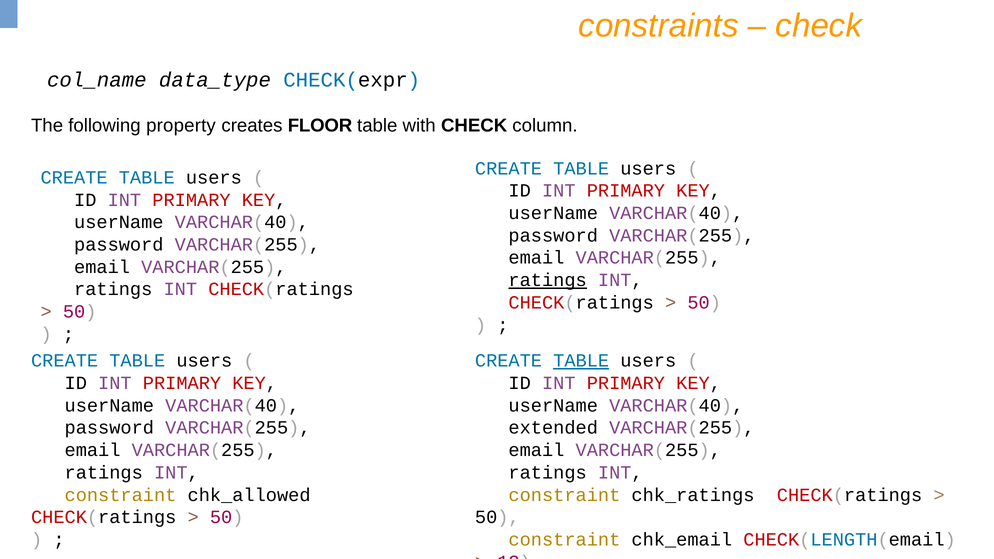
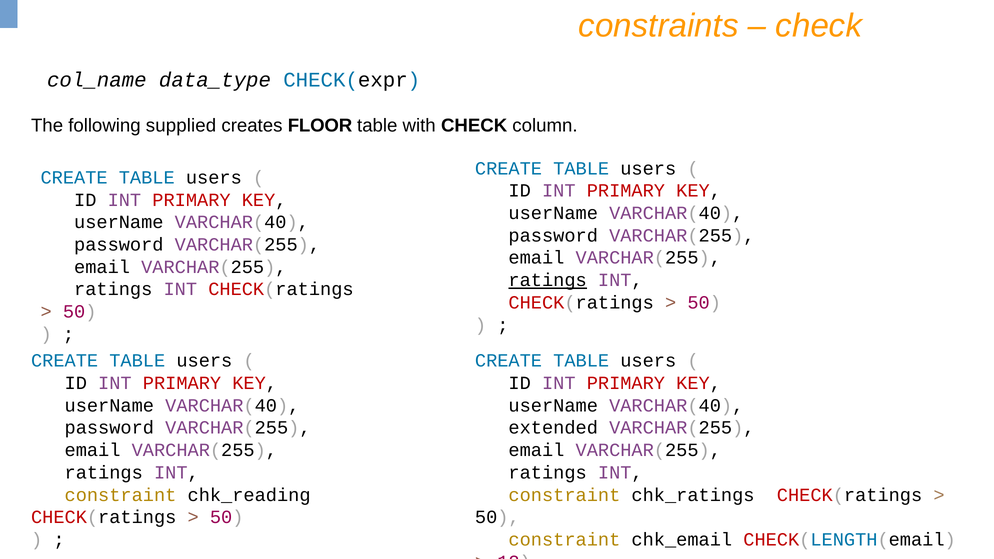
property: property -> supplied (181, 125)
TABLE underline: present -> none (581, 361)
chk_allowed: chk_allowed -> chk_reading (249, 495)
